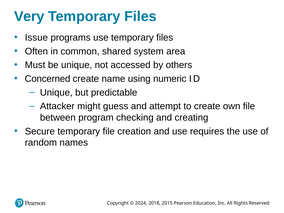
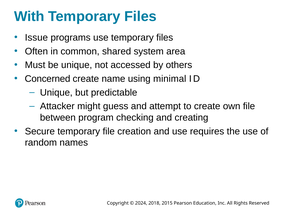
Very: Very -> With (29, 16)
numeric: numeric -> minimal (170, 79)
